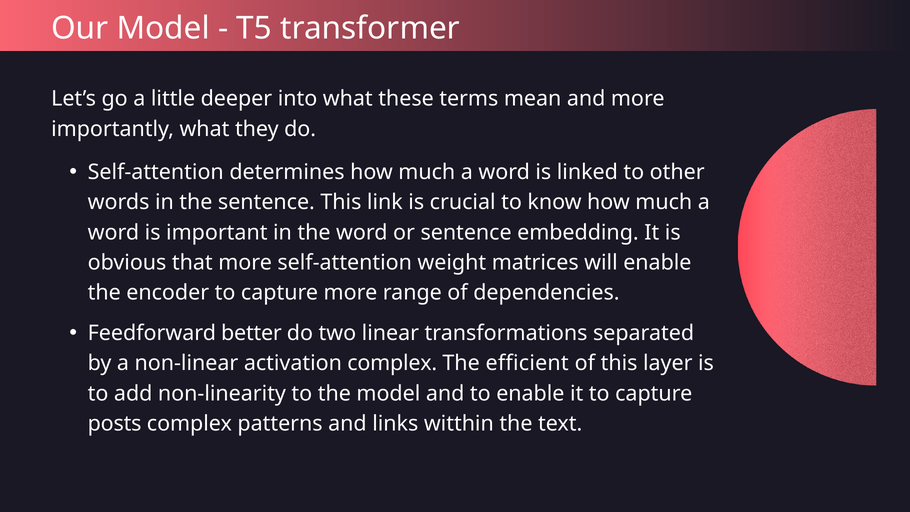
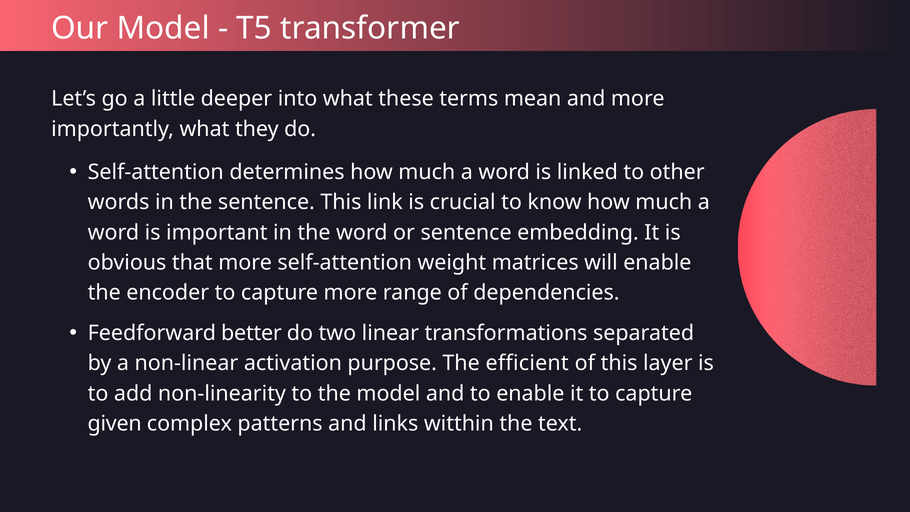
activation complex: complex -> purpose (392, 363)
posts: posts -> given (115, 423)
